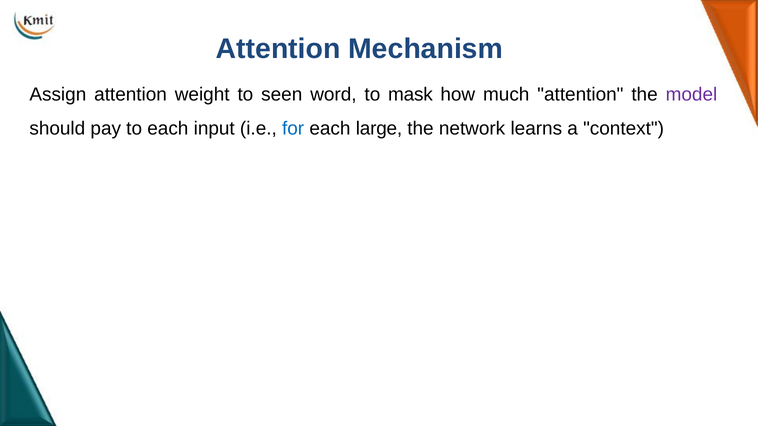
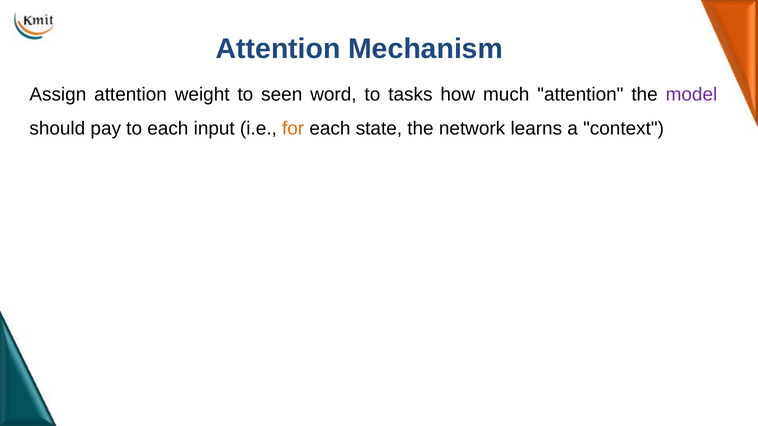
mask: mask -> tasks (410, 94)
for colour: blue -> orange (293, 128)
large: large -> state (379, 128)
